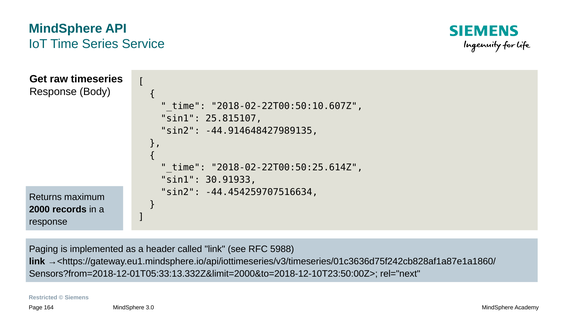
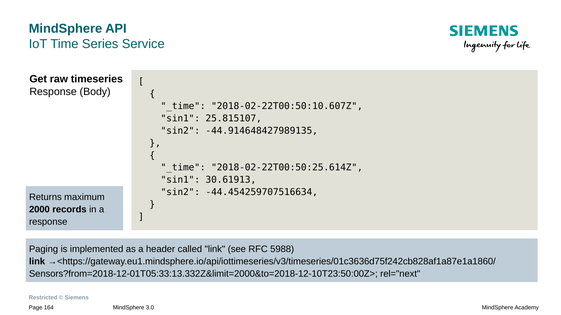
30.91933: 30.91933 -> 30.61913 (231, 180)
